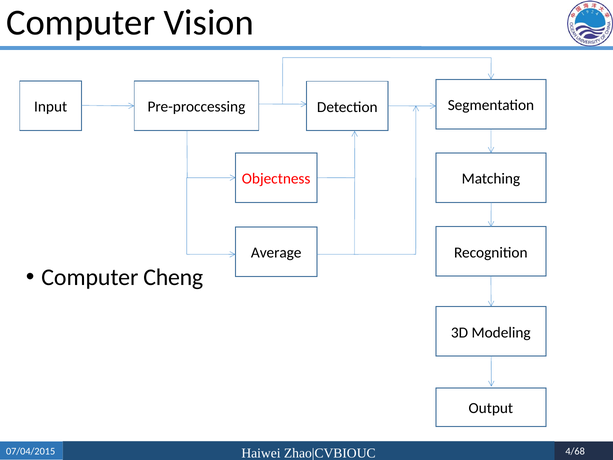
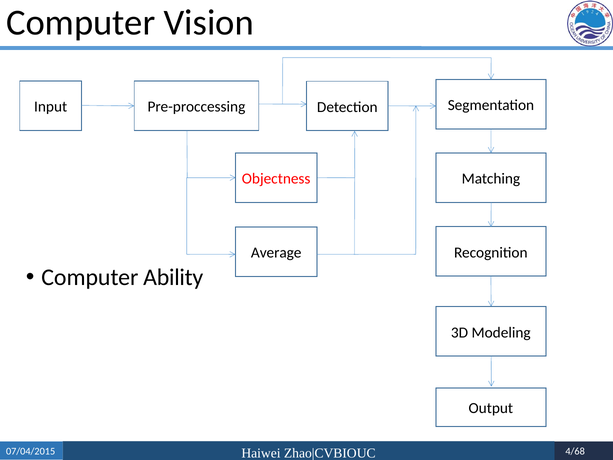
Cheng: Cheng -> Ability (173, 277)
